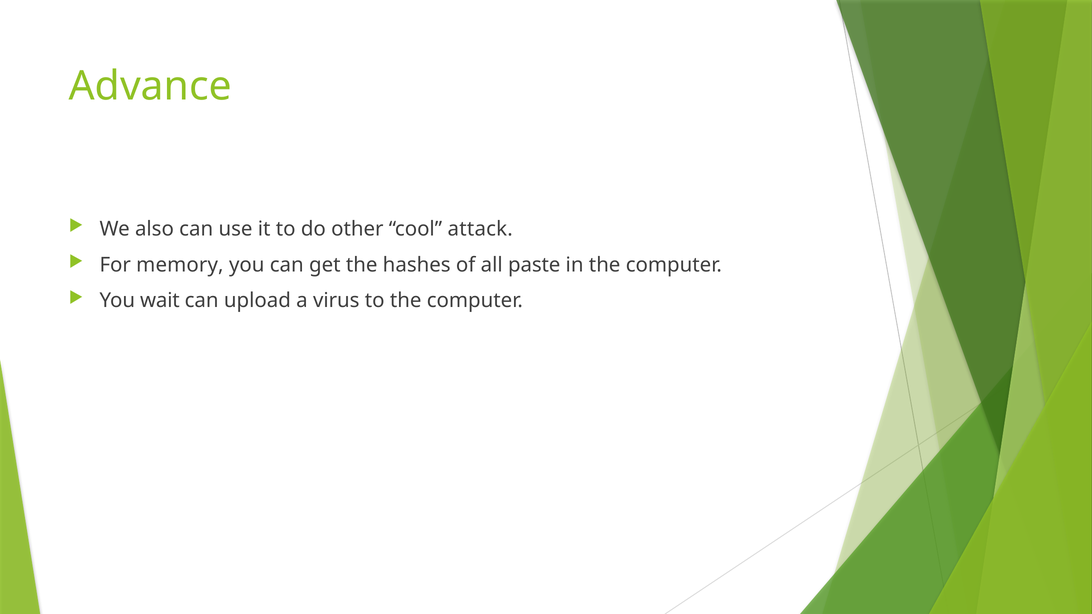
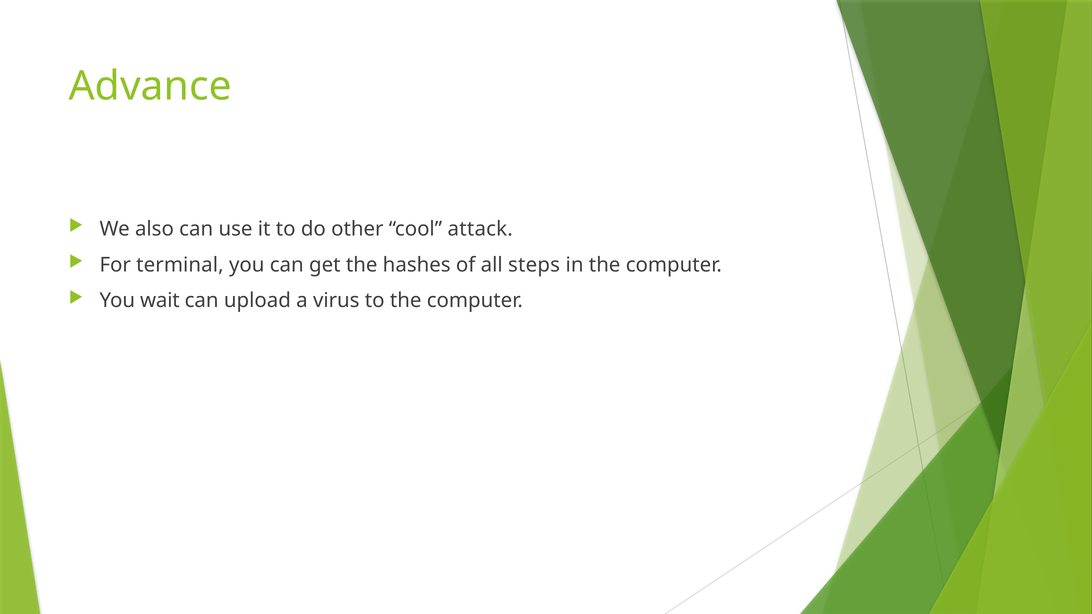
memory: memory -> terminal (180, 265)
paste: paste -> steps (534, 265)
